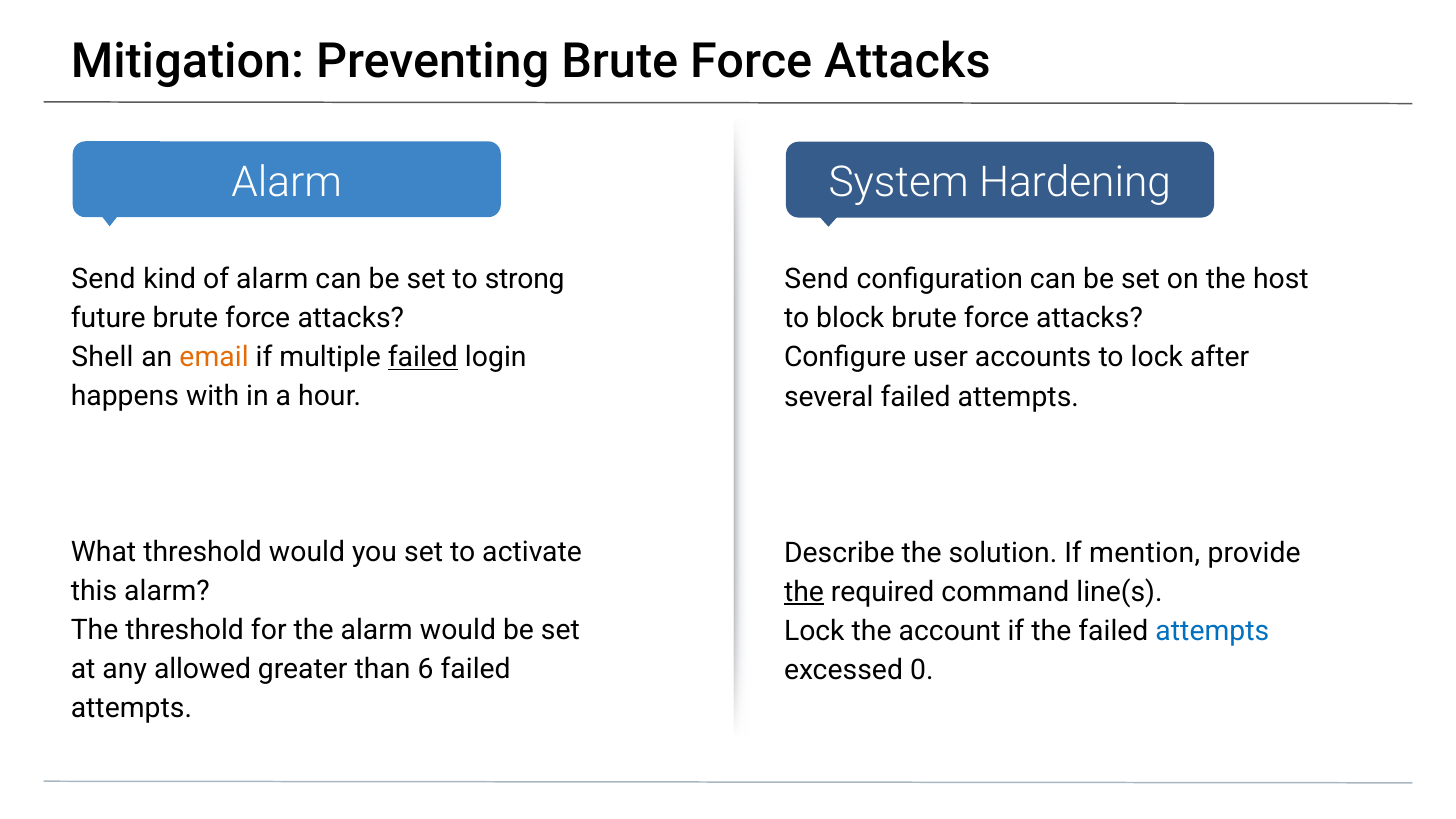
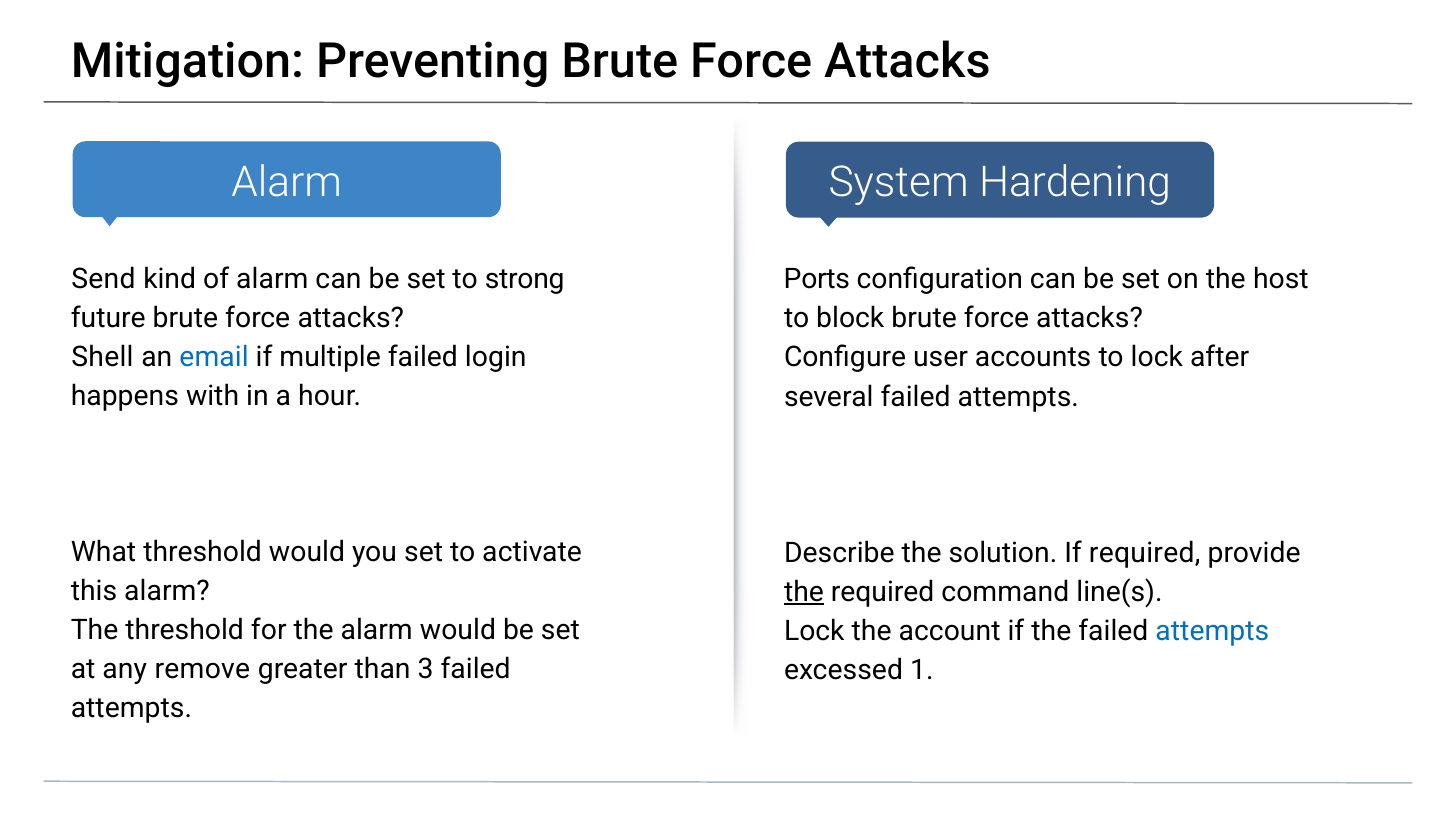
Send: Send -> Ports (817, 280)
email colour: orange -> blue (214, 357)
failed underline: present -> none (423, 357)
If mention: mention -> required (1145, 553)
allowed: allowed -> remove (202, 670)
6: 6 -> 3 (426, 670)
0: 0 -> 1 (922, 670)
